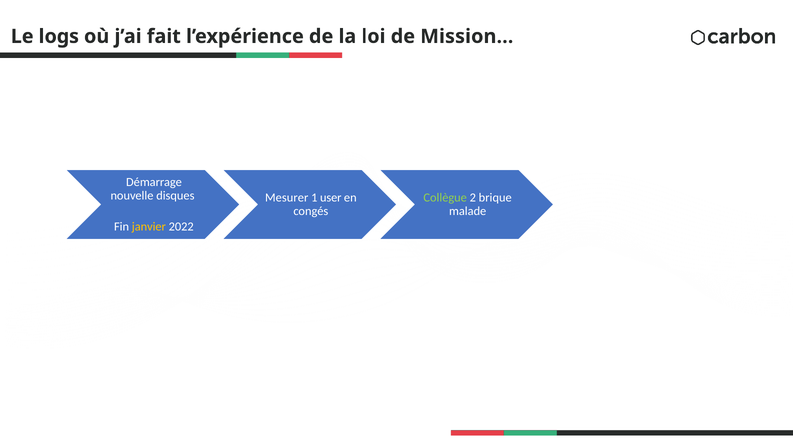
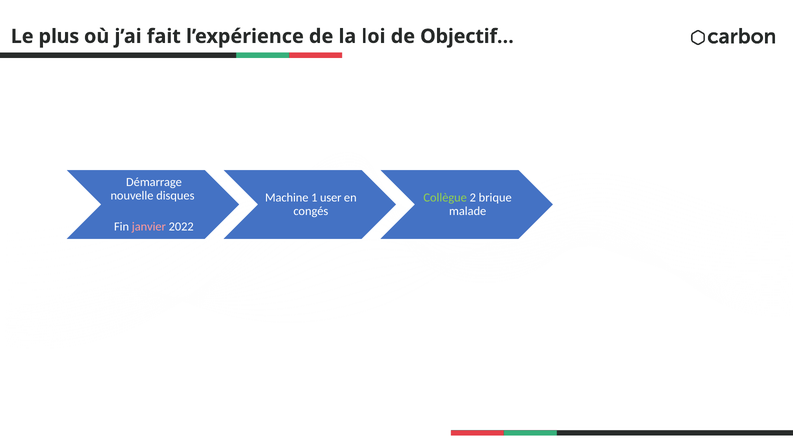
logs: logs -> plus (59, 36)
Mission…: Mission… -> Objectif… (467, 36)
Mesurer: Mesurer -> Machine (287, 198)
janvier colour: yellow -> pink (149, 227)
